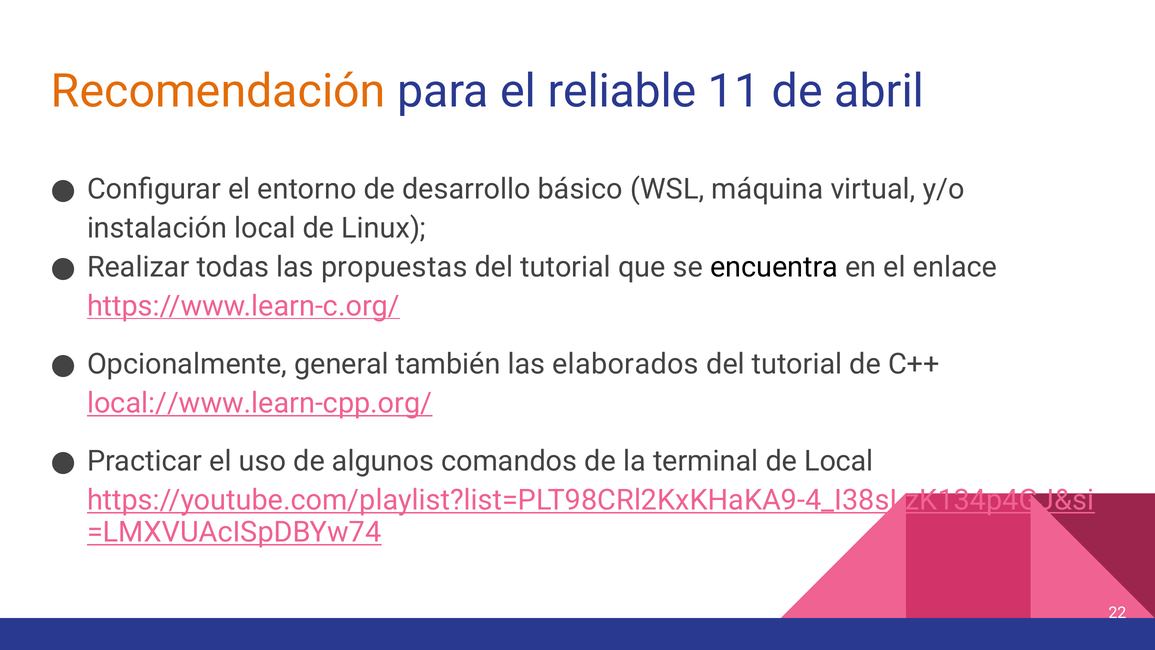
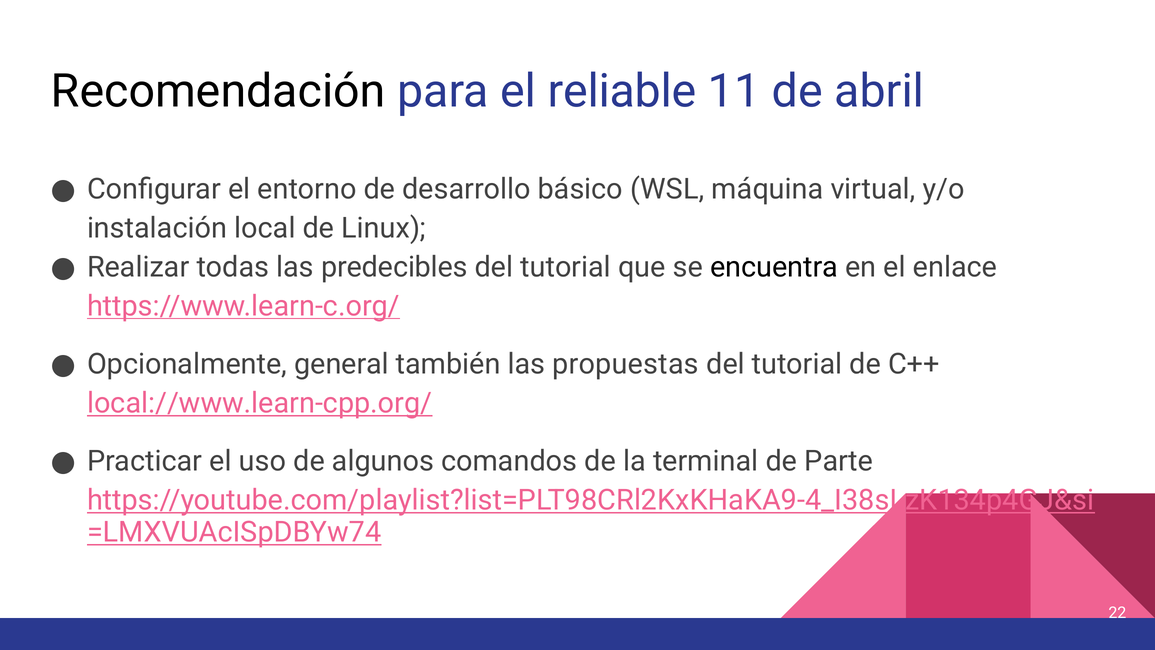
Recomendación colour: orange -> black (218, 91)
propuestas: propuestas -> predecibles (394, 267)
elaborados: elaborados -> propuestas (626, 364)
de Local: Local -> Parte (839, 461)
